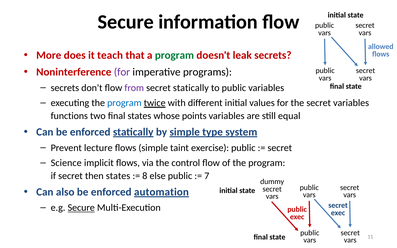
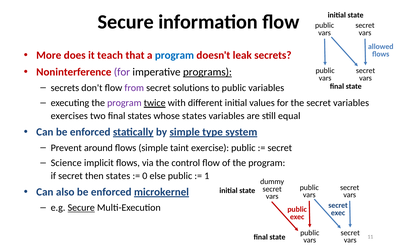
program colour: green -> blue (174, 55)
programs underline: none -> present (207, 72)
secret statically: statically -> solutions (191, 88)
program colour: blue -> purple (124, 103)
functions: functions -> exercises (69, 116)
whose points: points -> states (194, 116)
lecture: lecture -> around (98, 148)
8: 8 -> 0 (145, 176)
7: 7 -> 1 (207, 176)
automation: automation -> microkernel (161, 192)
